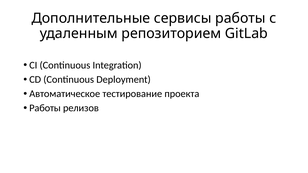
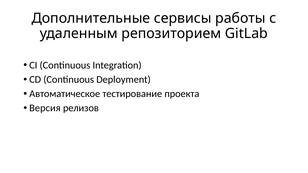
Работы: Работы -> Версия (45, 108)
